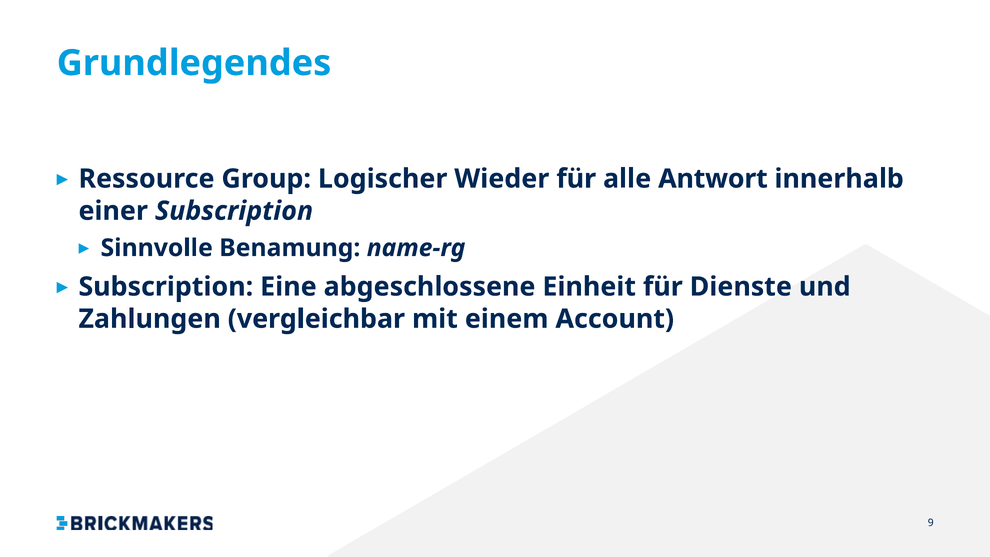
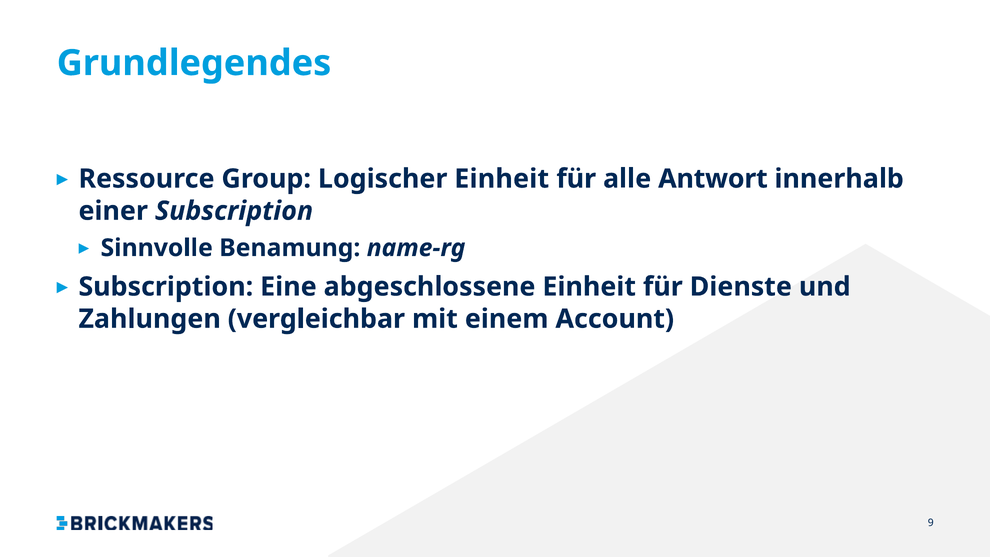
Logischer Wieder: Wieder -> Einheit (502, 179)
